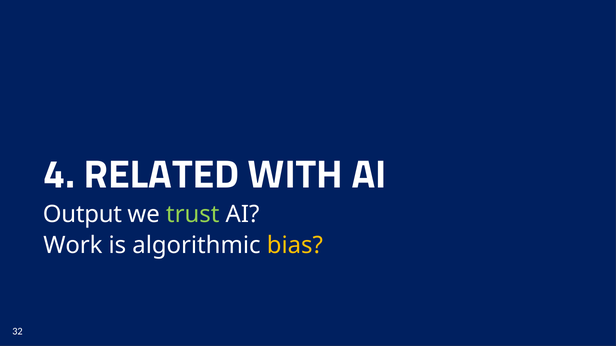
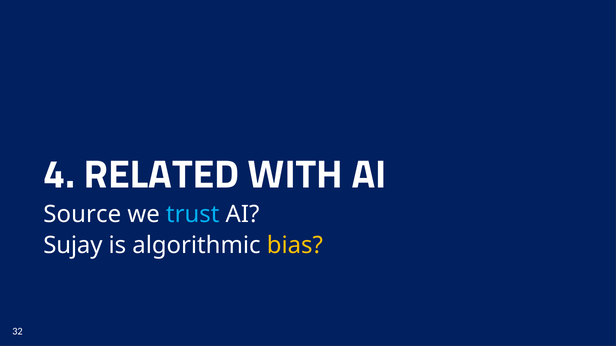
Output: Output -> Source (82, 214)
trust colour: light green -> light blue (193, 214)
Work: Work -> Sujay (73, 245)
